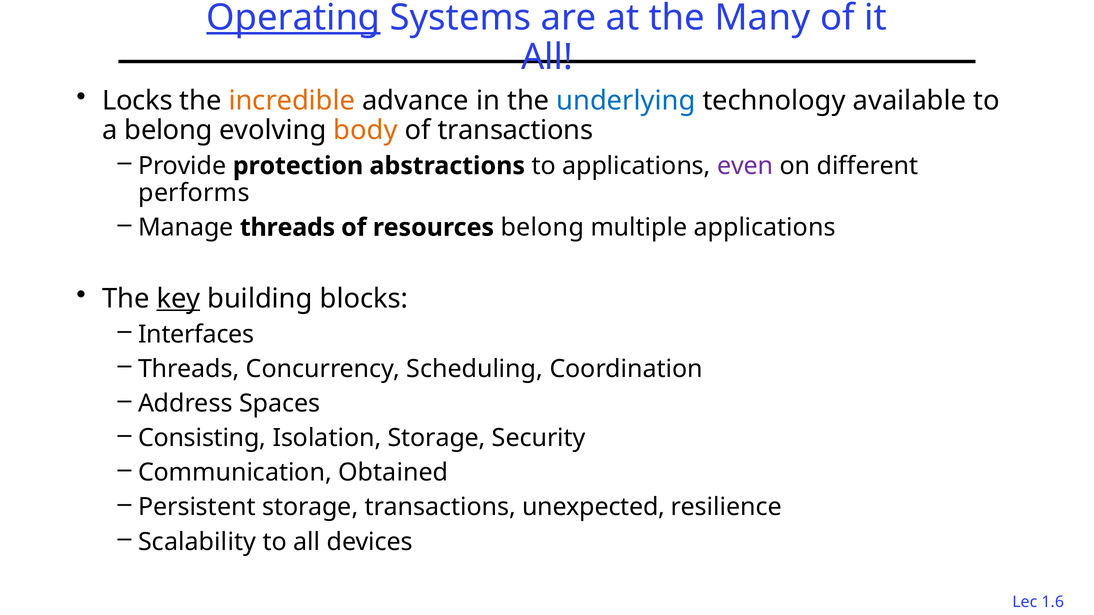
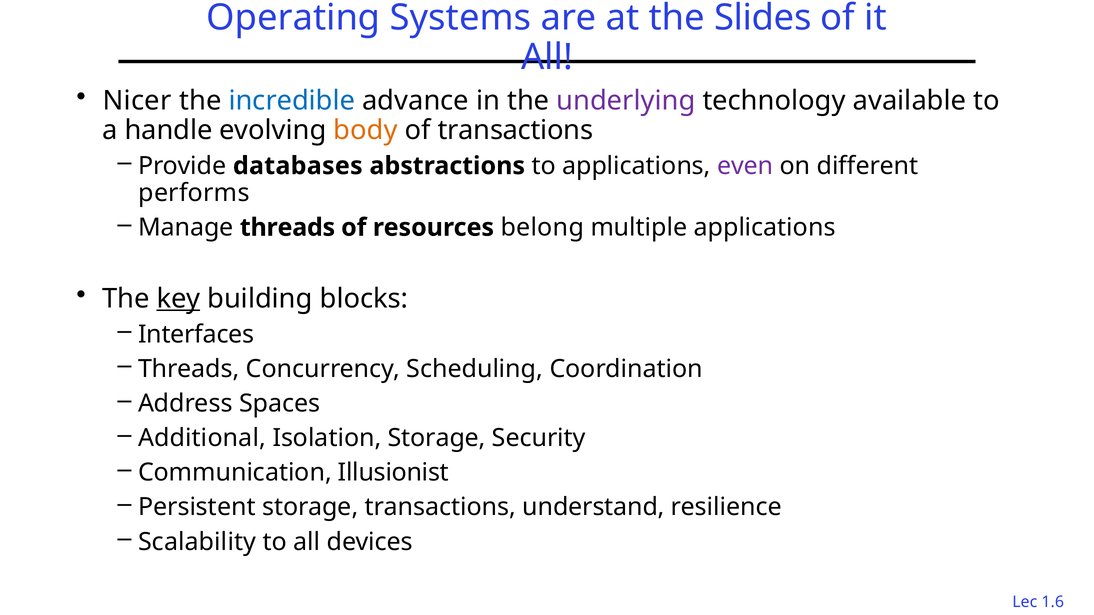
Operating underline: present -> none (293, 18)
Many: Many -> Slides (763, 18)
Locks: Locks -> Nicer (137, 101)
incredible colour: orange -> blue (292, 101)
underlying colour: blue -> purple (626, 101)
a belong: belong -> handle (169, 130)
protection: protection -> databases (298, 166)
Consisting: Consisting -> Additional (202, 438)
Obtained: Obtained -> Illusionist (393, 473)
unexpected: unexpected -> understand (593, 508)
